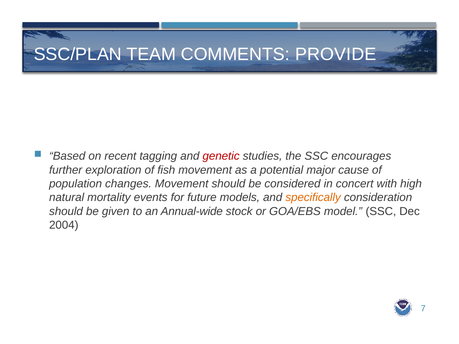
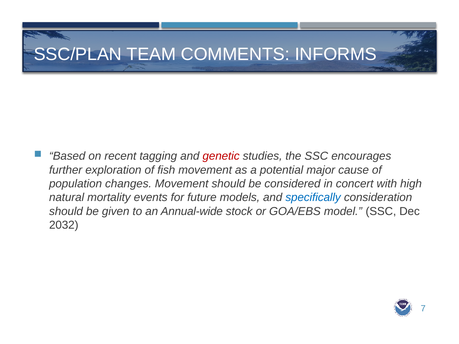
PROVIDE: PROVIDE -> INFORMS (336, 54)
specifically colour: orange -> blue (313, 198)
2004: 2004 -> 2032 (64, 225)
